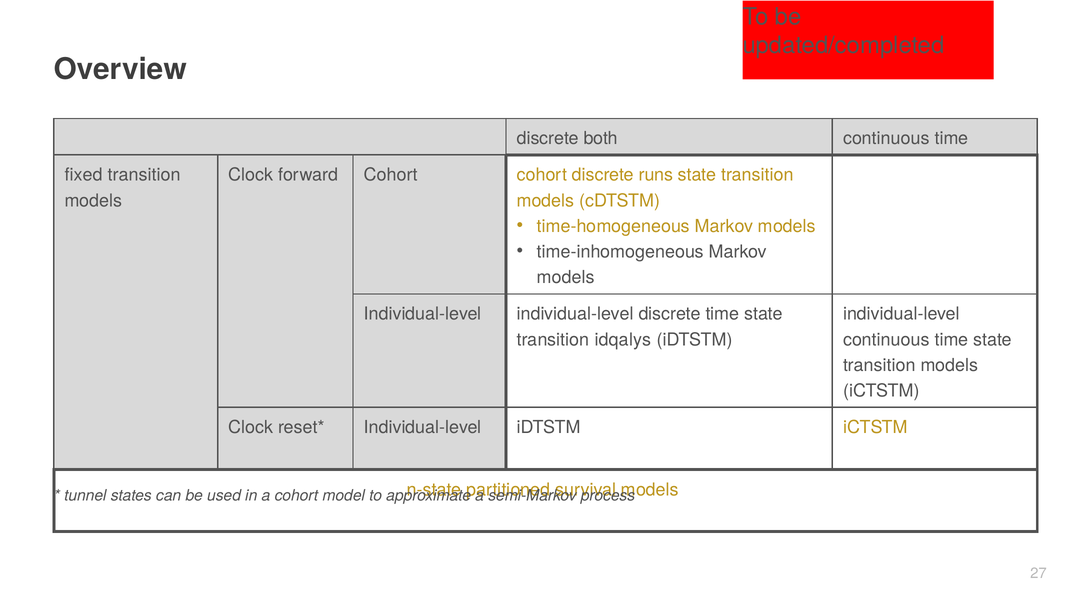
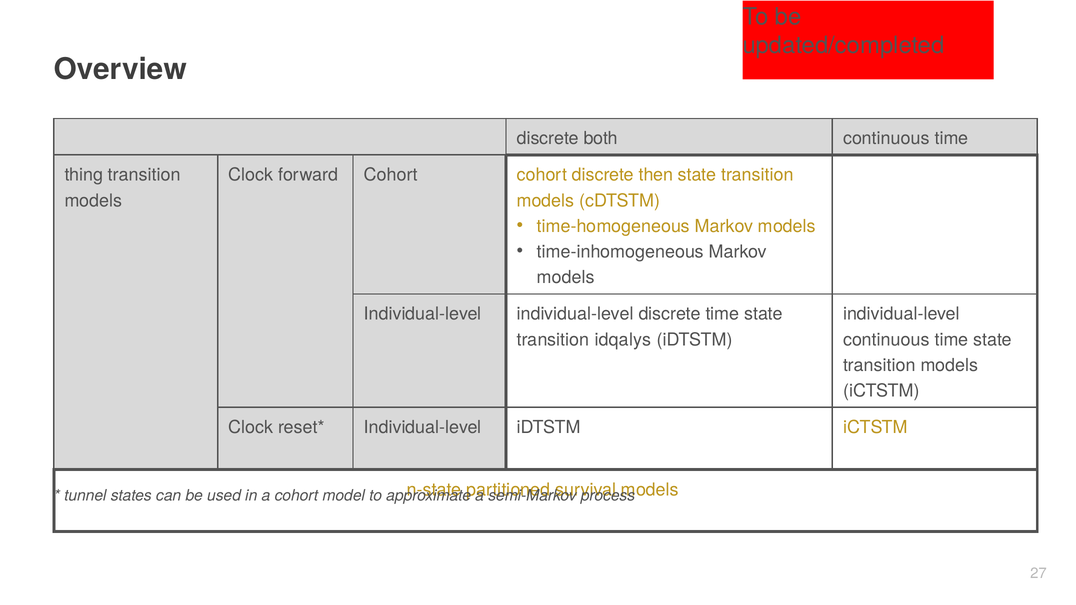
fixed: fixed -> thing (84, 175)
runs: runs -> then (656, 175)
